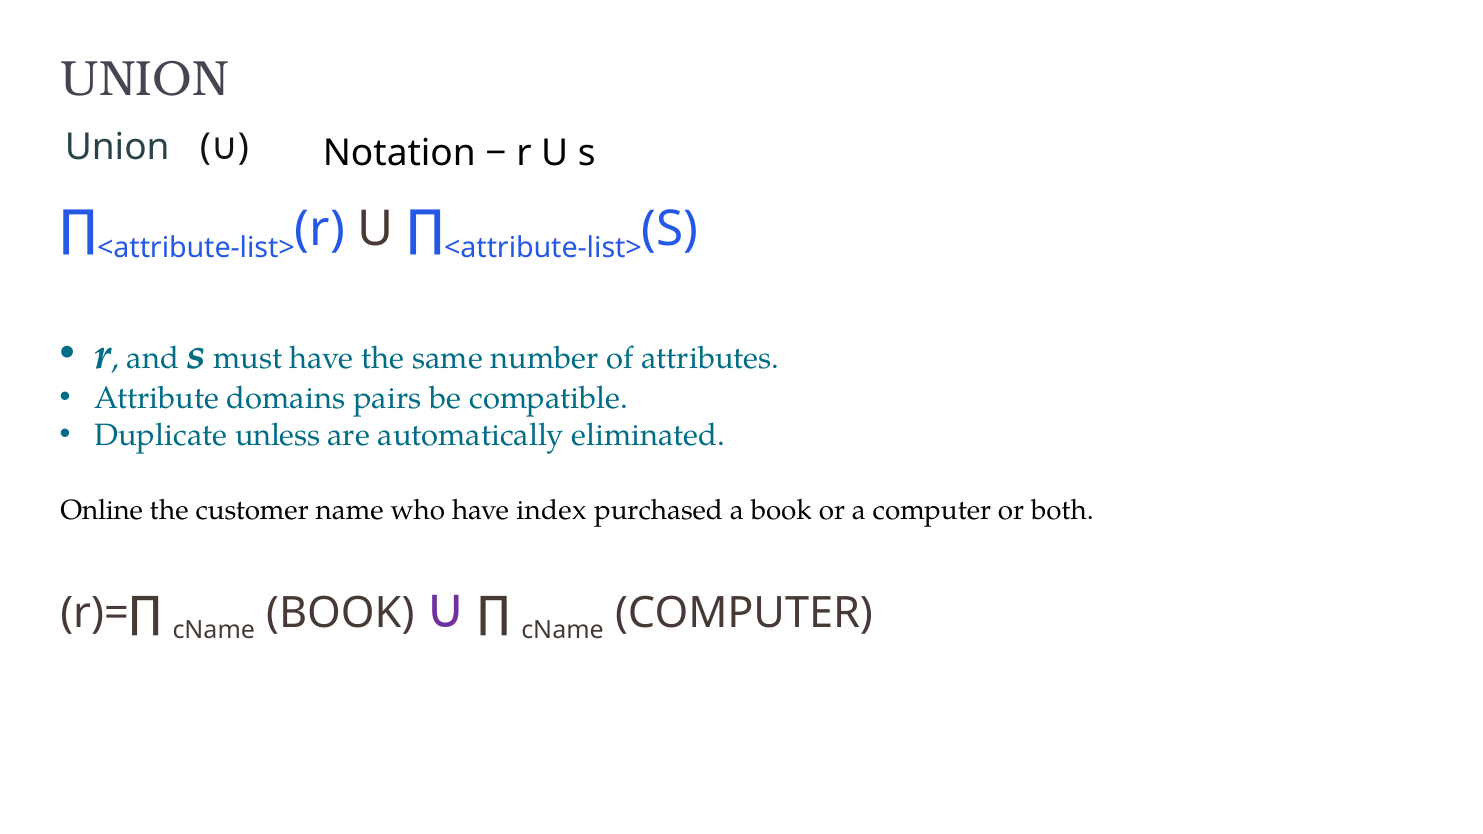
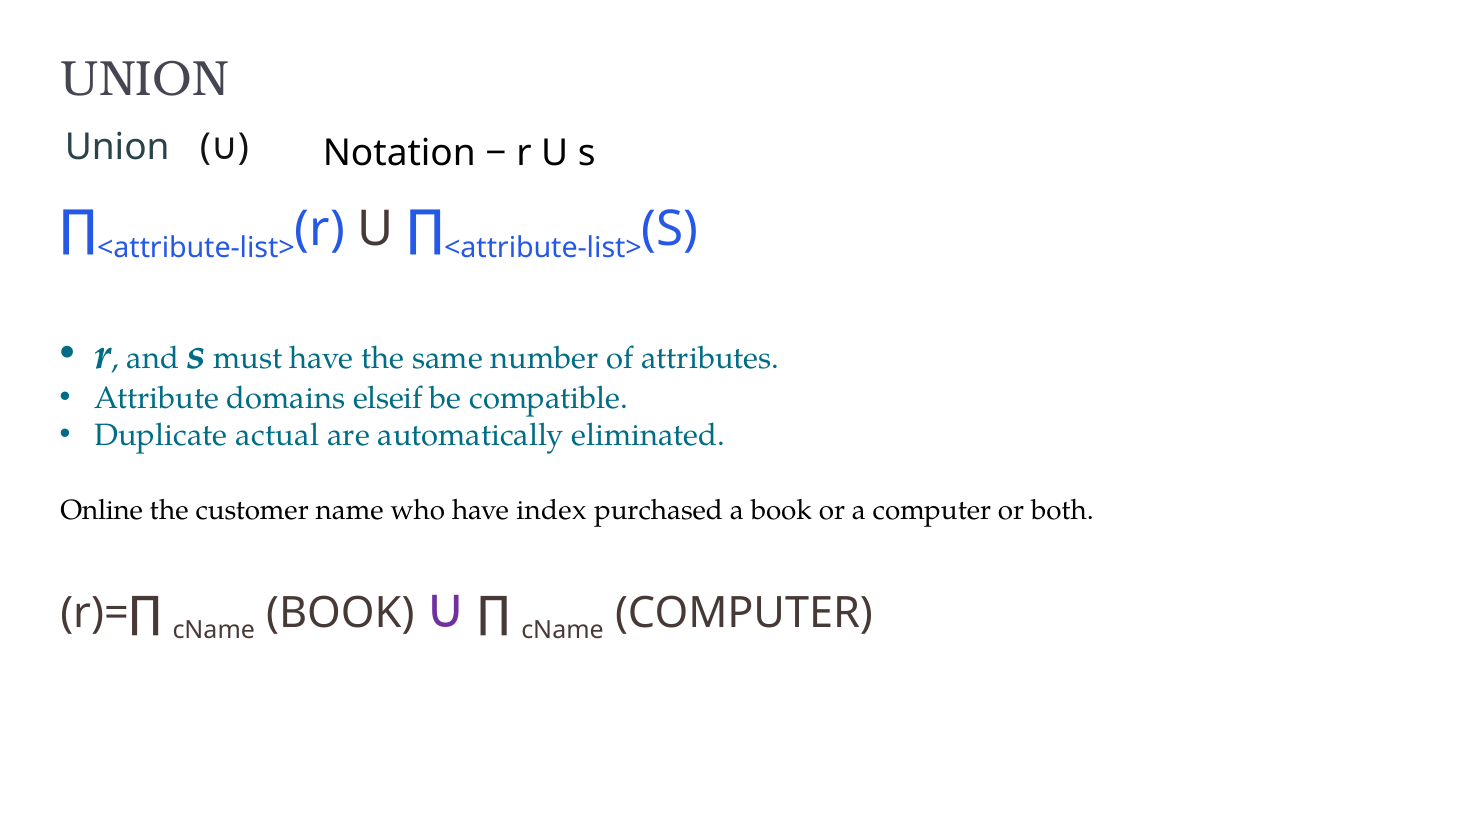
pairs: pairs -> elseif (388, 398)
unless: unless -> actual (277, 435)
